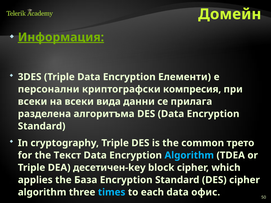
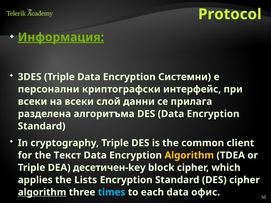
Домейн: Домейн -> Protocol (230, 14)
Елементи: Елементи -> Системни (185, 77)
компресия: компресия -> интерфейс (192, 89)
вида: вида -> слой (108, 102)
трето: трето -> client (240, 143)
Algorithm colour: light blue -> yellow (189, 155)
База: База -> Lists (86, 180)
algorithm underline: none -> present (42, 192)
